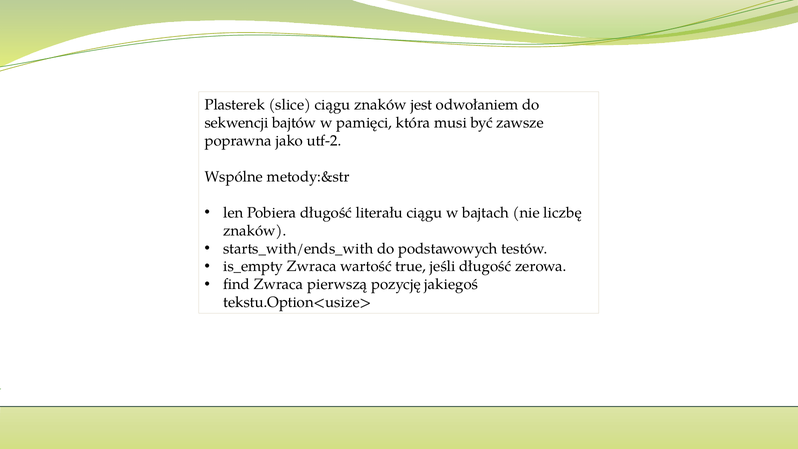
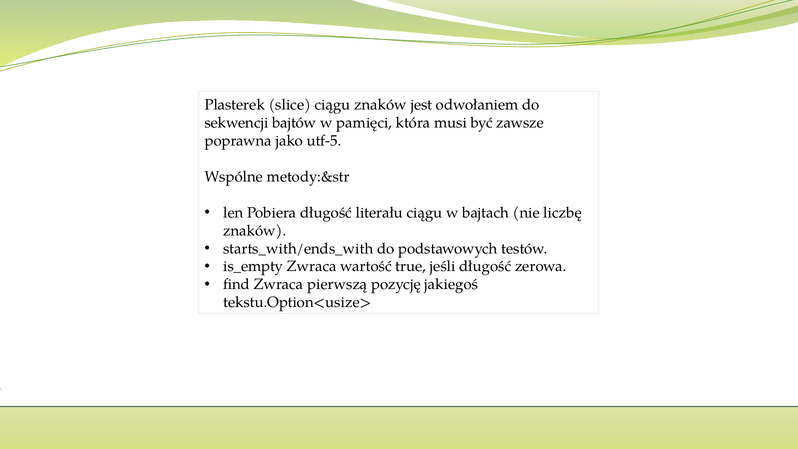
utf-2: utf-2 -> utf-5 (324, 141)
